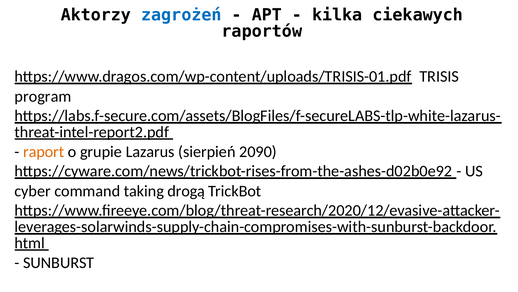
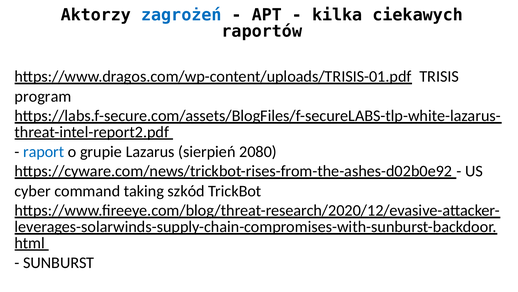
raport colour: orange -> blue (44, 152)
2090: 2090 -> 2080 (258, 152)
drogą: drogą -> szkód (186, 191)
